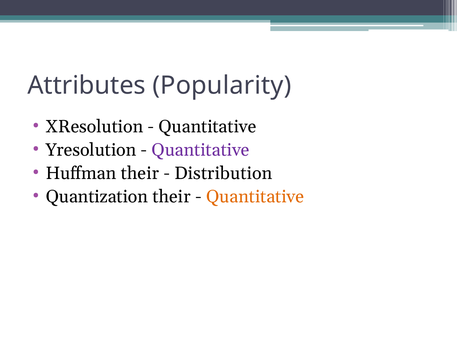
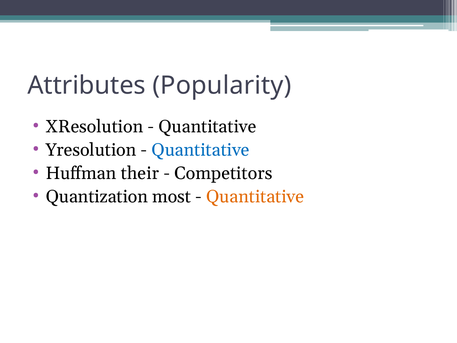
Quantitative colour: purple -> blue (200, 150)
Distribution: Distribution -> Competitors (223, 173)
Quantization their: their -> most (172, 196)
